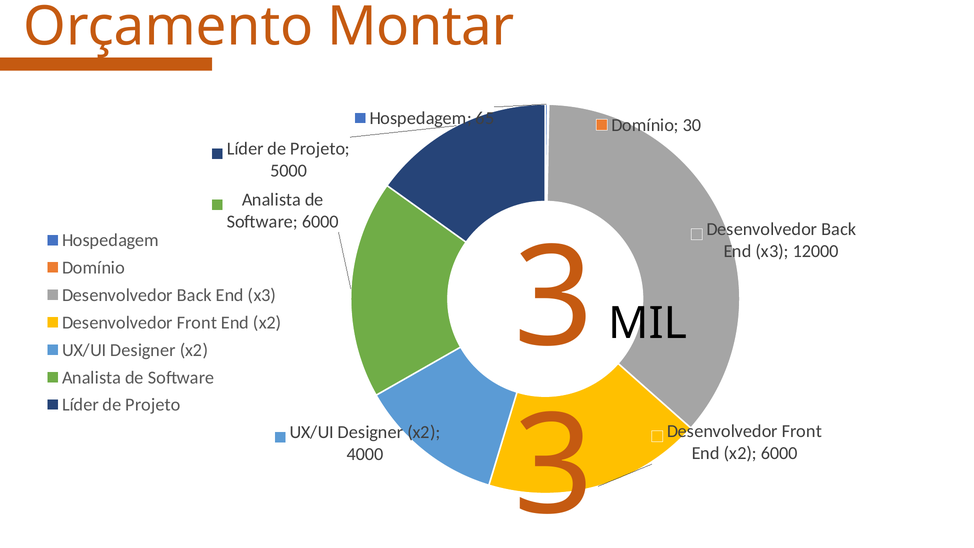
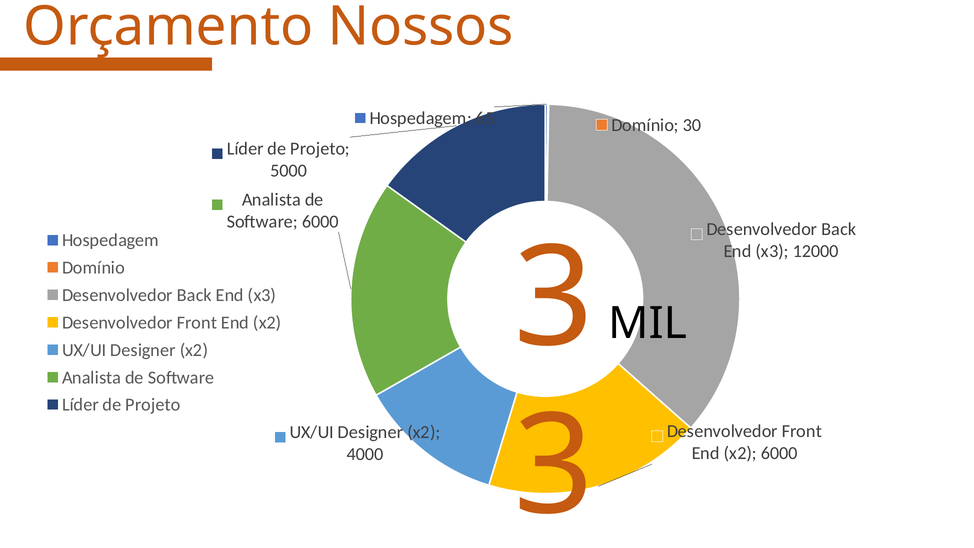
Montar: Montar -> Nossos (421, 27)
